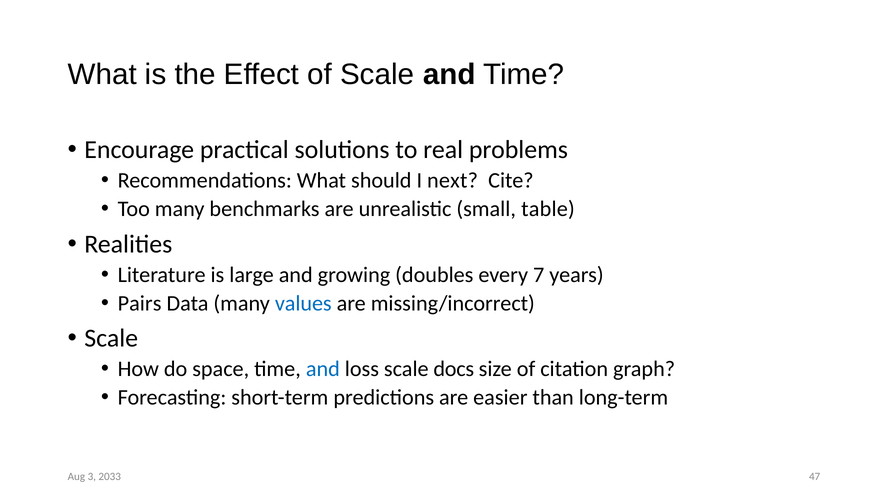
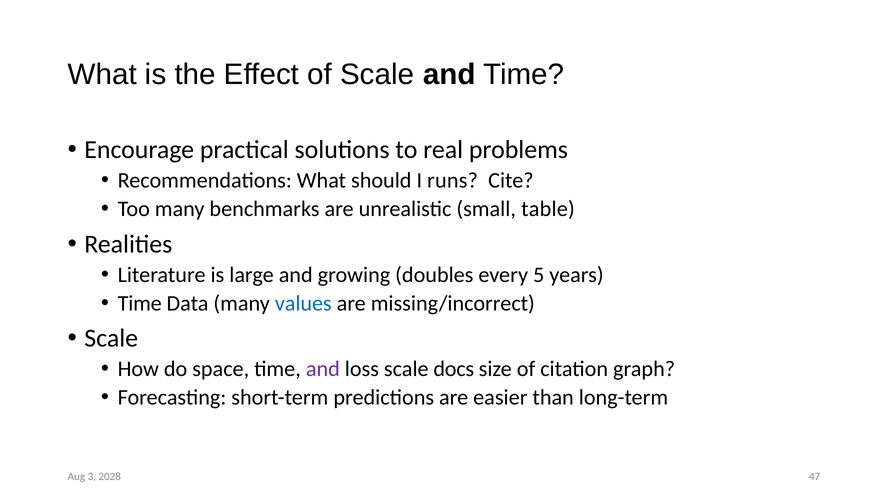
next: next -> runs (453, 181)
7: 7 -> 5 (539, 275)
Pairs: Pairs -> Time (140, 304)
and colour: blue -> purple (323, 369)
2033: 2033 -> 2028 (110, 477)
